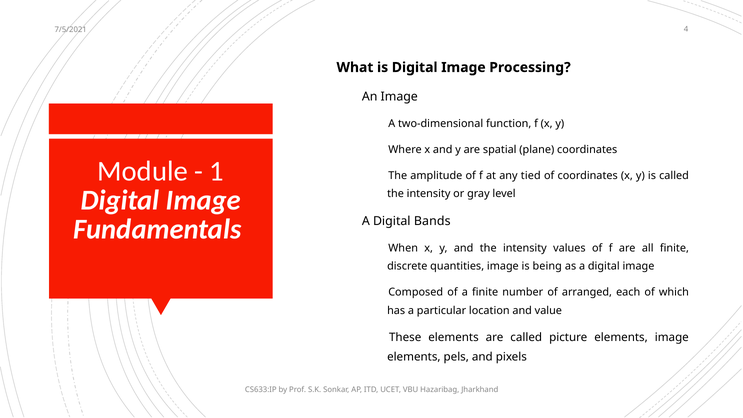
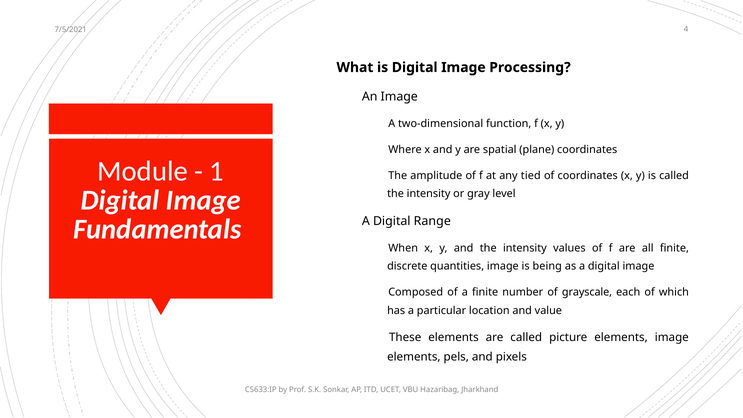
Bands: Bands -> Range (432, 221)
arranged: arranged -> grayscale (587, 292)
